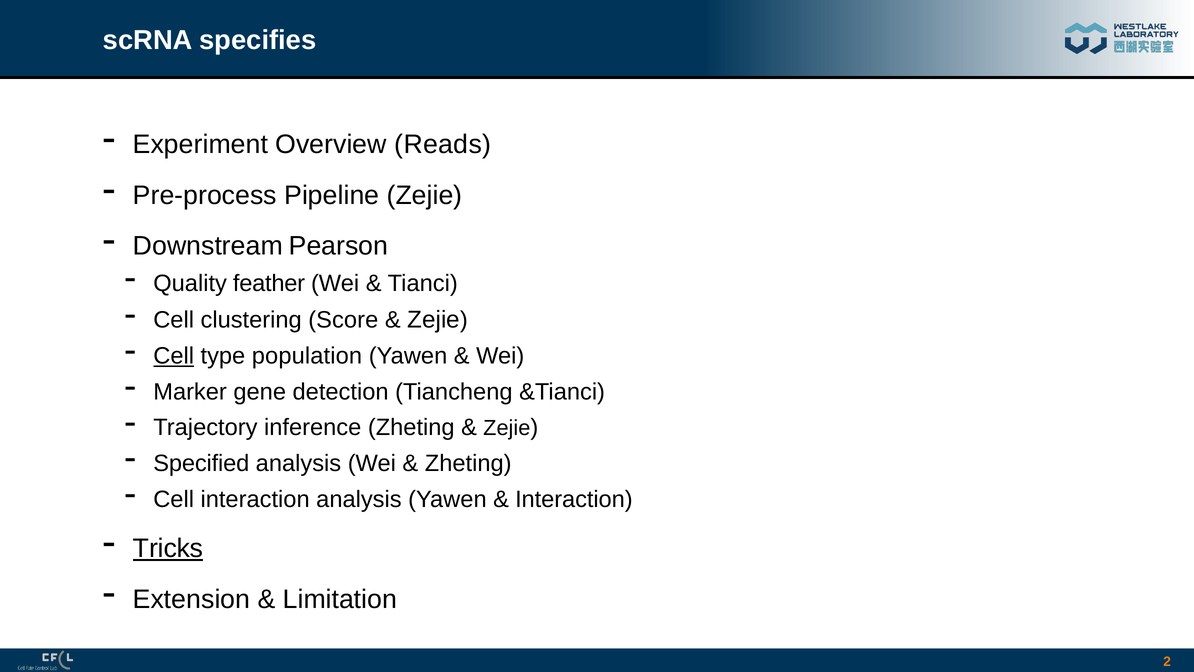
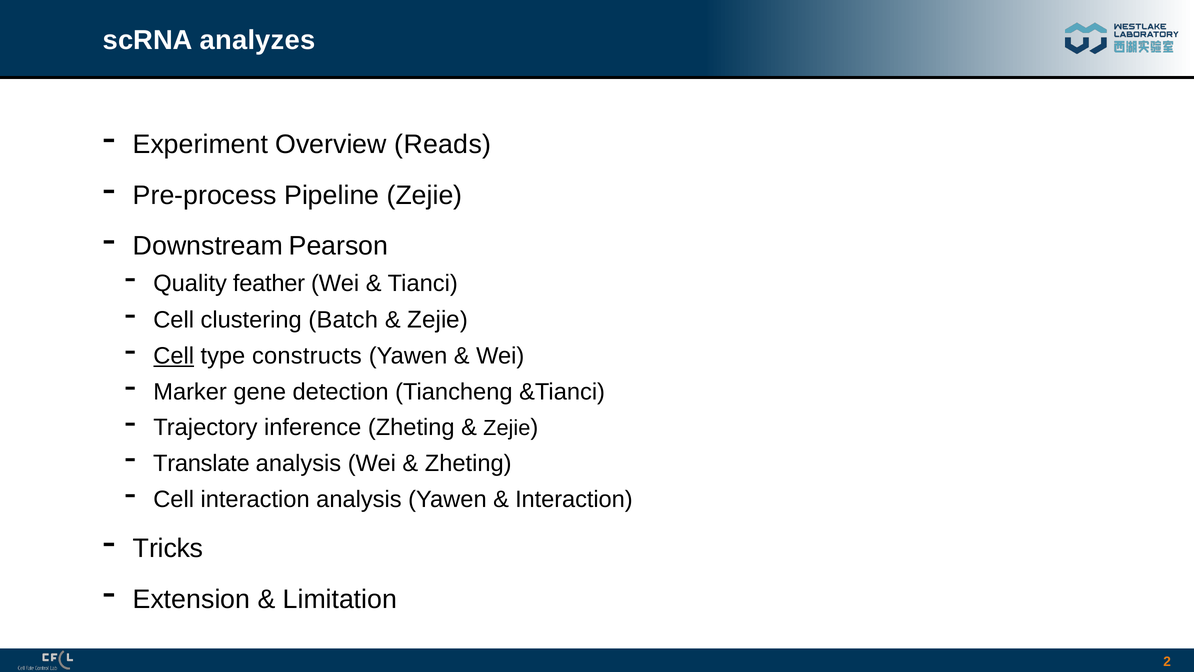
specifies: specifies -> analyzes (258, 40)
Score: Score -> Batch (343, 320)
population: population -> constructs (307, 356)
Specified: Specified -> Translate (201, 463)
Tricks underline: present -> none (168, 548)
